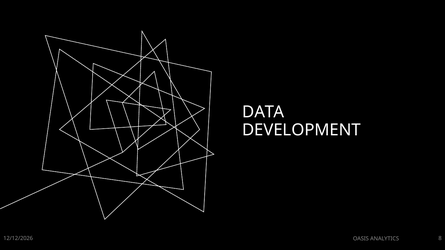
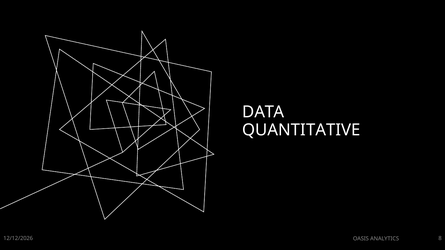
DEVELOPMENT: DEVELOPMENT -> QUANTITATIVE (301, 130)
